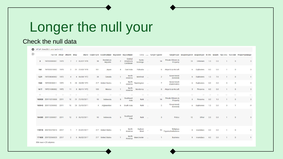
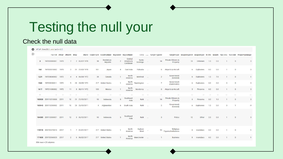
Longer: Longer -> Testing (52, 27)
